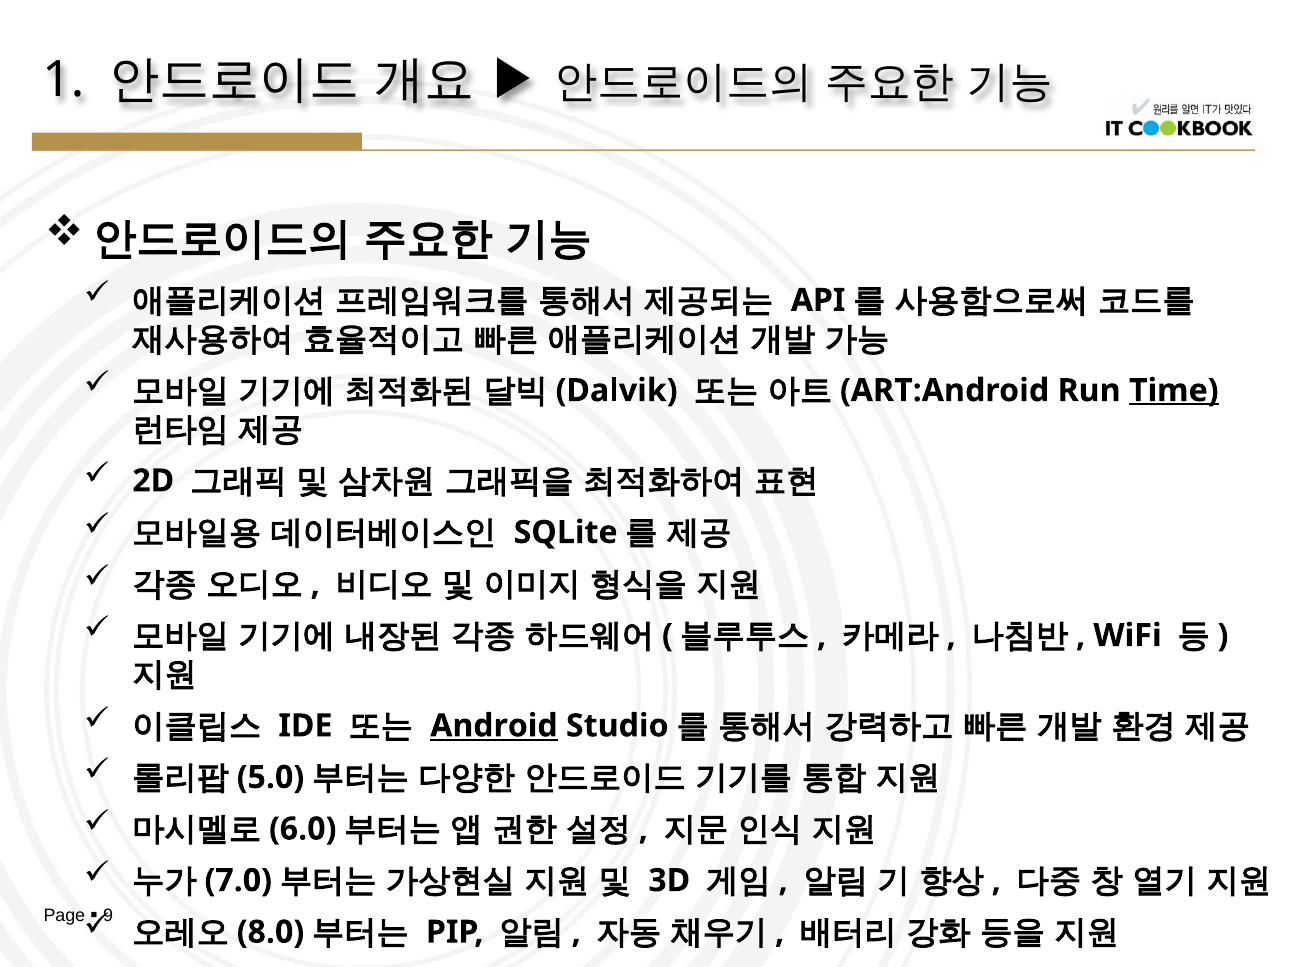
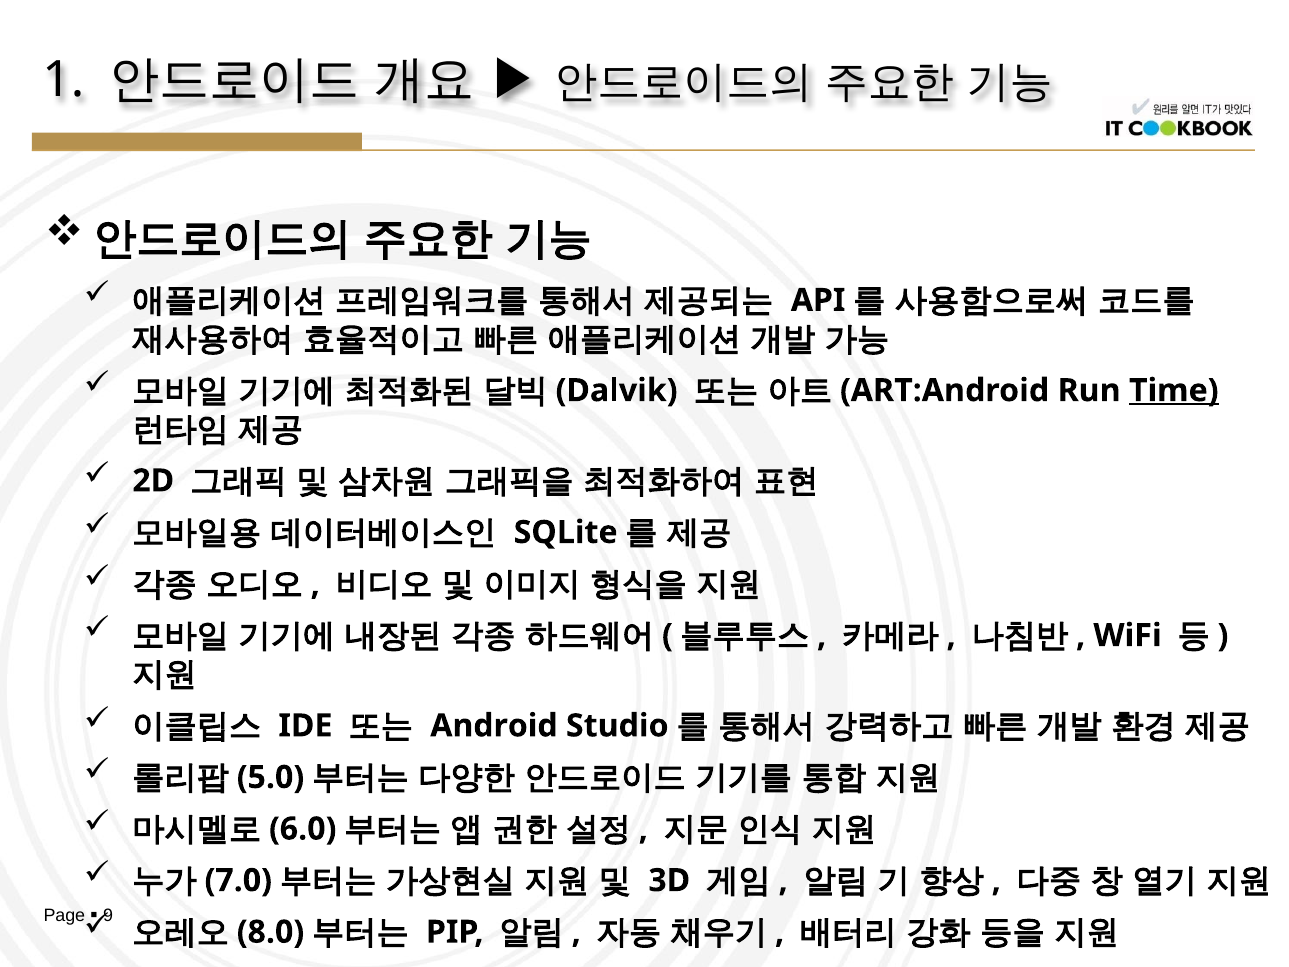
Android underline: present -> none (494, 726)
